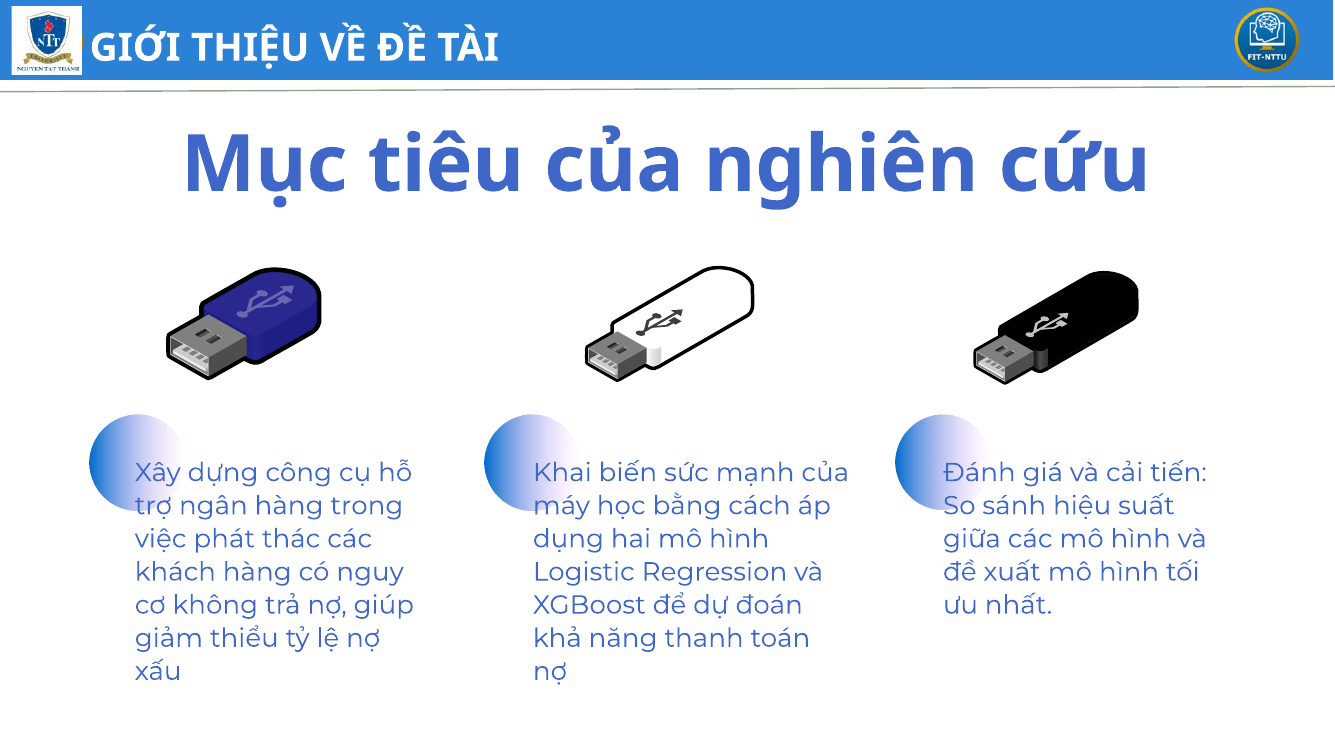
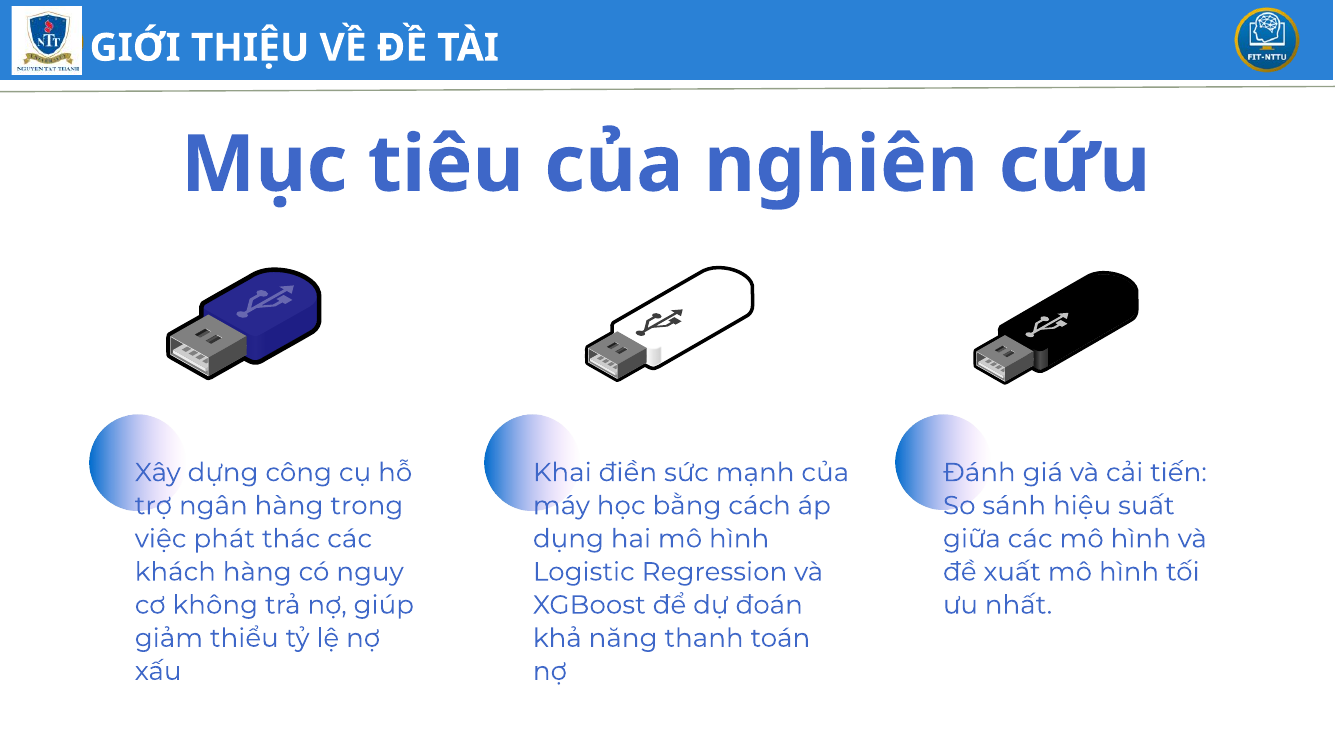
biến: biến -> điền (628, 472)
